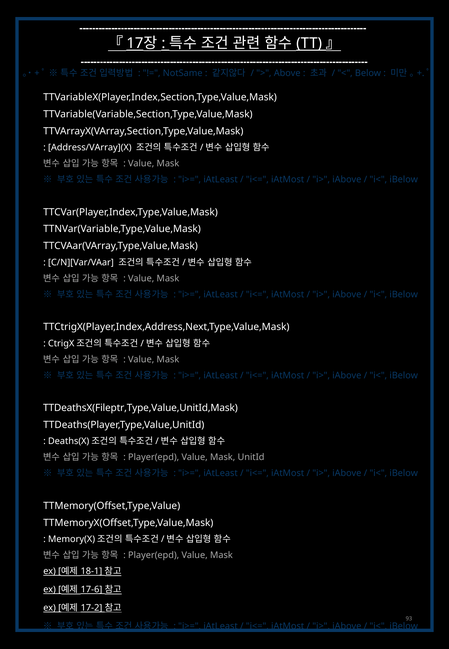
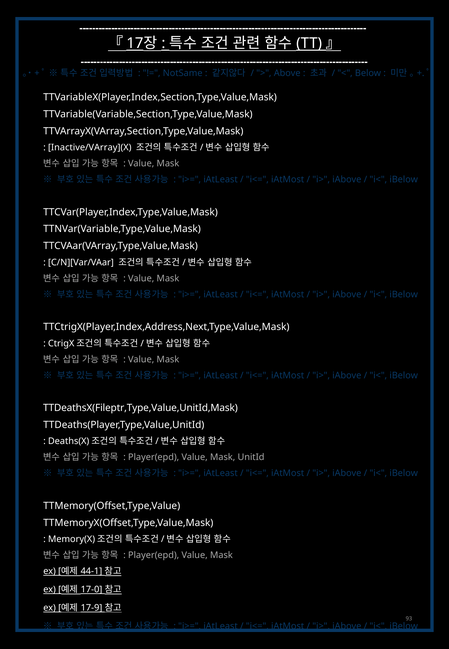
Address/VArray](X: Address/VArray](X -> Inactive/VArray](X (90, 147)
18-1: 18-1 -> 44-1 (91, 571)
17-6: 17-6 -> 17-0 (92, 589)
17-2: 17-2 -> 17-9 (92, 607)
